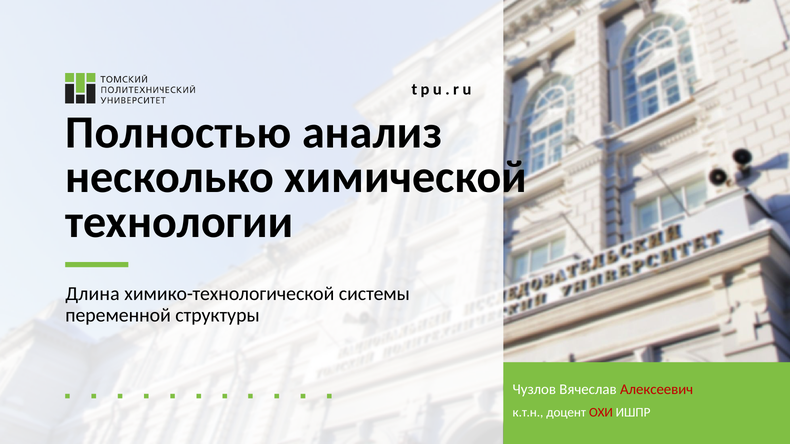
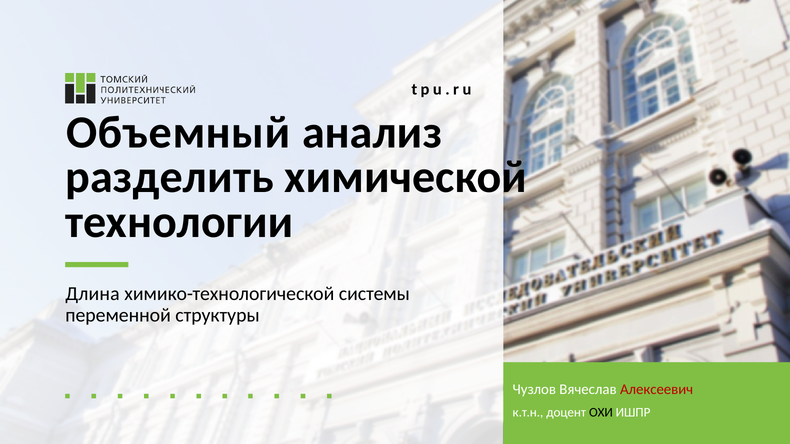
Полностью: Полностью -> Объемный (178, 133)
несколько: несколько -> разделить (170, 177)
ОХИ colour: red -> black (601, 413)
